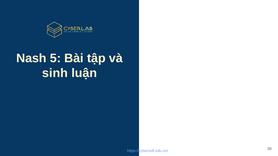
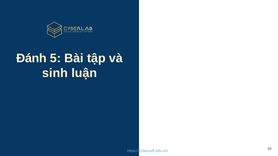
Nash: Nash -> Đánh (31, 58)
